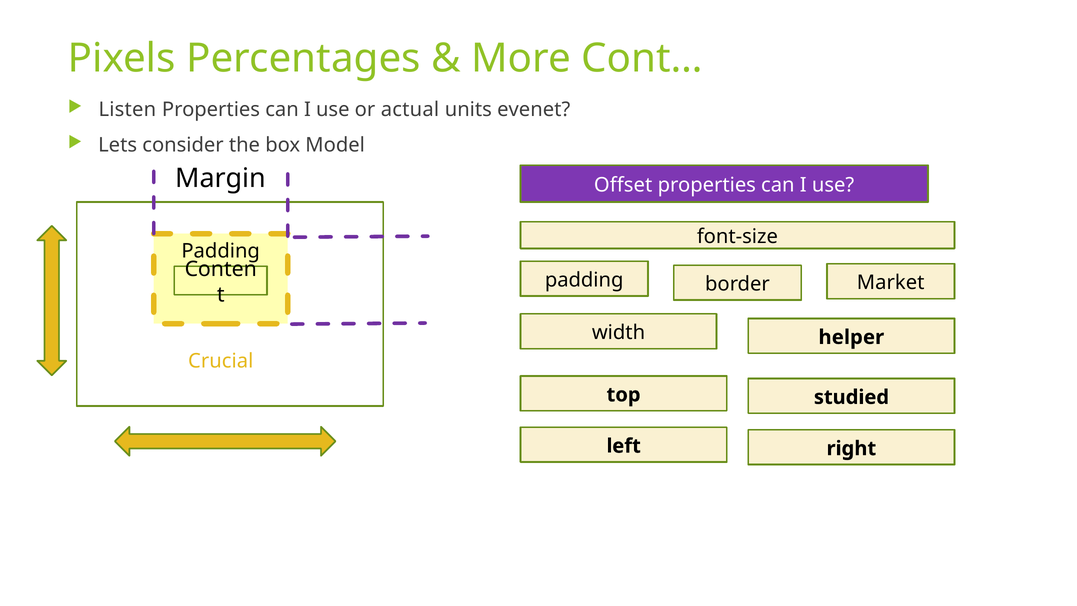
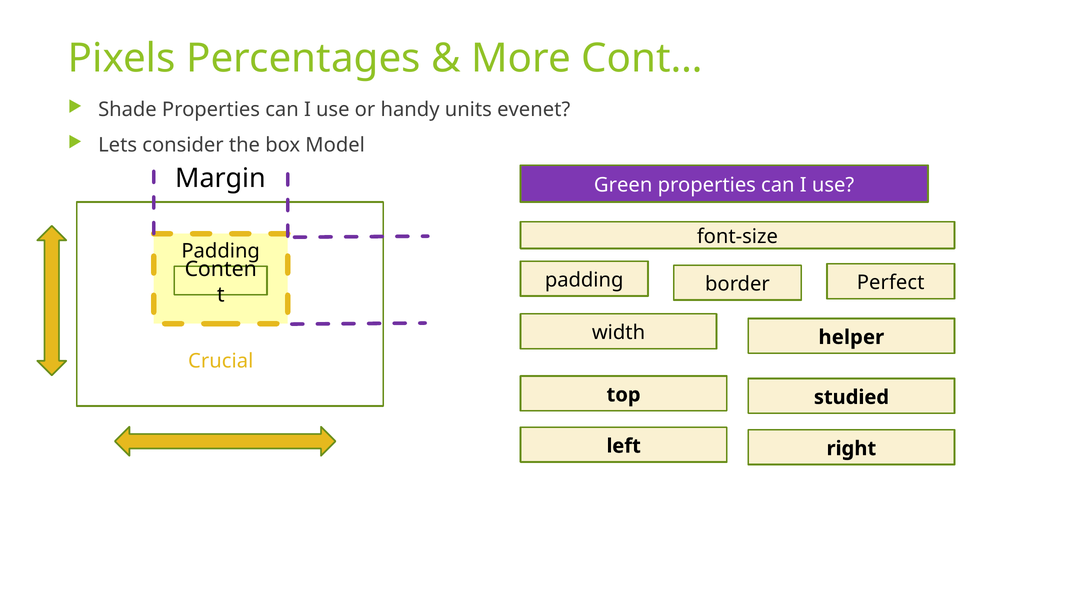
Listen: Listen -> Shade (127, 110)
actual: actual -> handy (410, 110)
Offset: Offset -> Green (623, 185)
Market: Market -> Perfect (891, 283)
